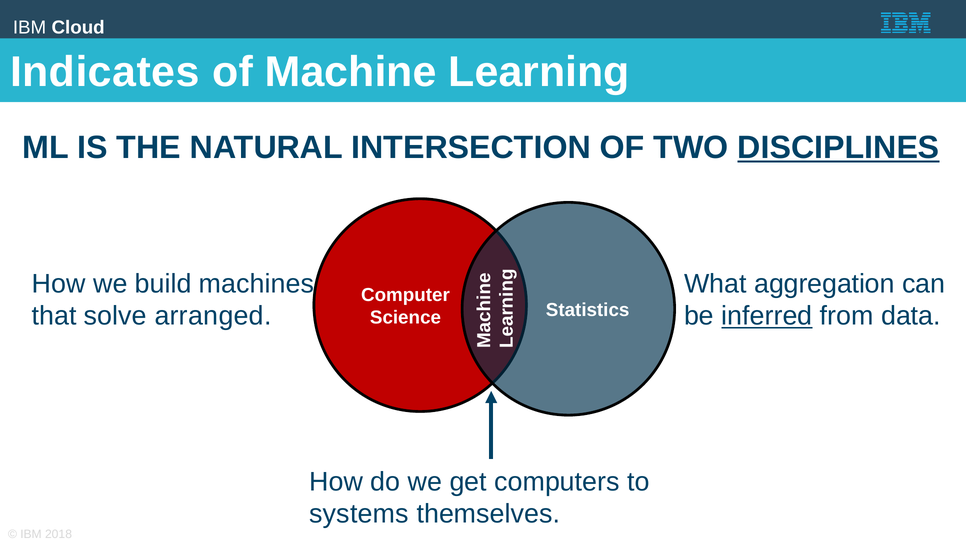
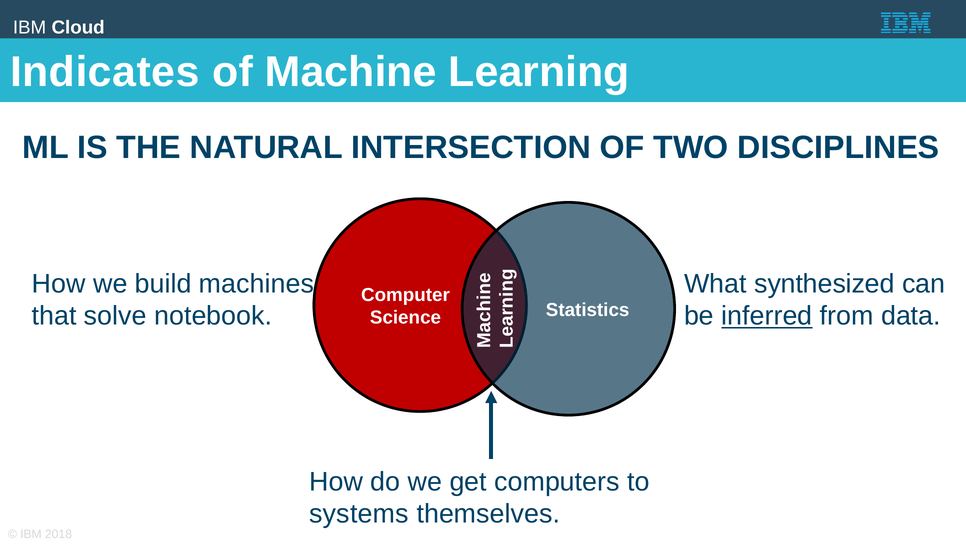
DISCIPLINES underline: present -> none (838, 147)
aggregation: aggregation -> synthesized (824, 283)
arranged: arranged -> notebook (213, 316)
